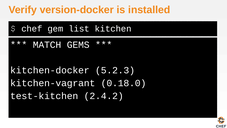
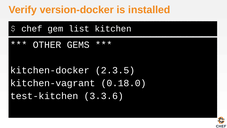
MATCH: MATCH -> OTHER (47, 45)
5.2.3: 5.2.3 -> 2.3.5 (115, 70)
2.4.2: 2.4.2 -> 3.3.6 (104, 96)
